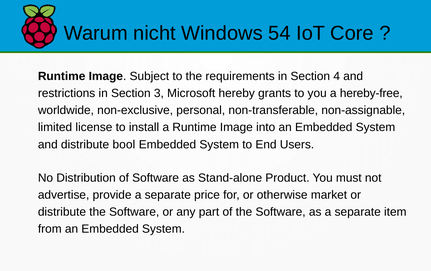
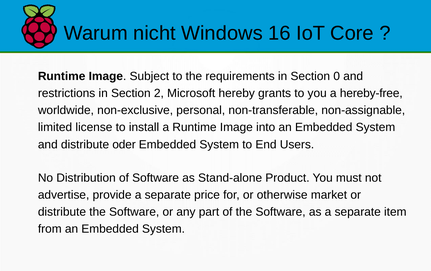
54: 54 -> 16 (279, 33)
4: 4 -> 0 (337, 76)
3: 3 -> 2 (159, 94)
bool: bool -> oder (124, 145)
